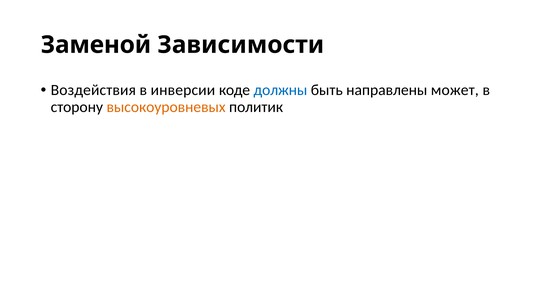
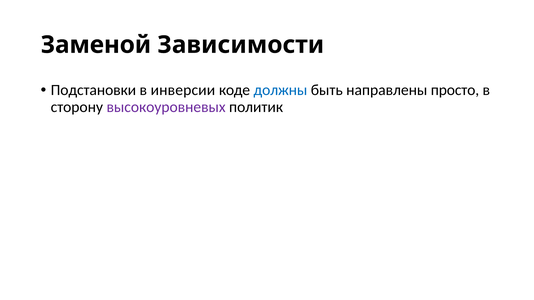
Воздействия: Воздействия -> Подстановки (93, 90)
может: может -> просто (455, 90)
высокоуровневых colour: orange -> purple (166, 107)
